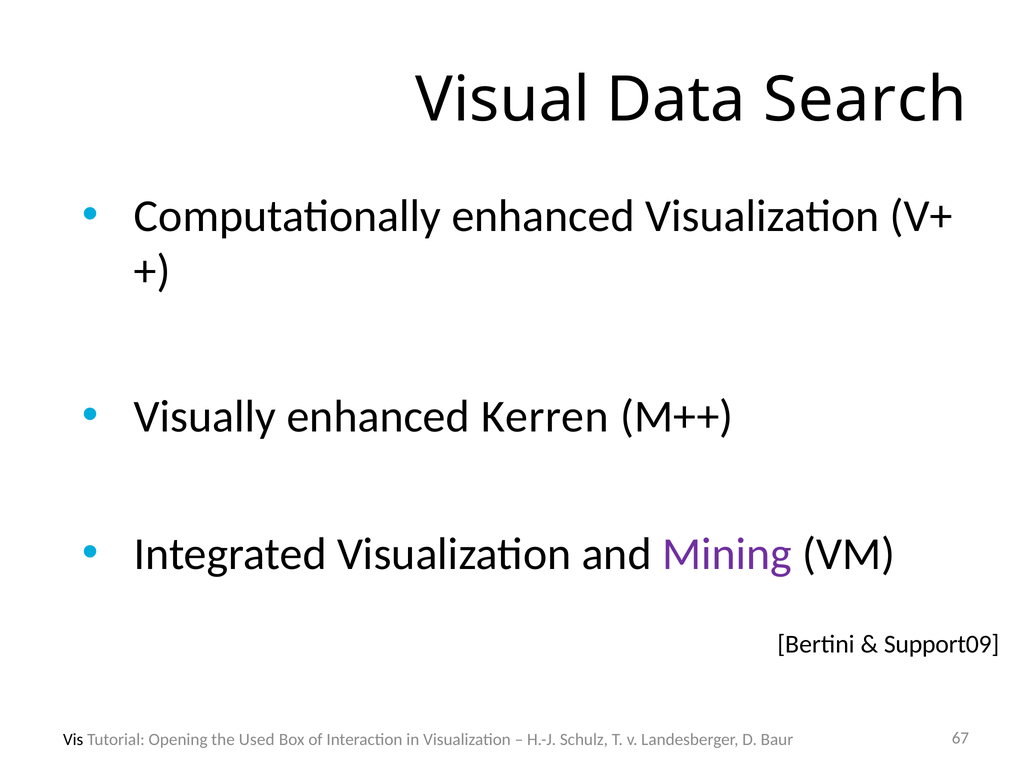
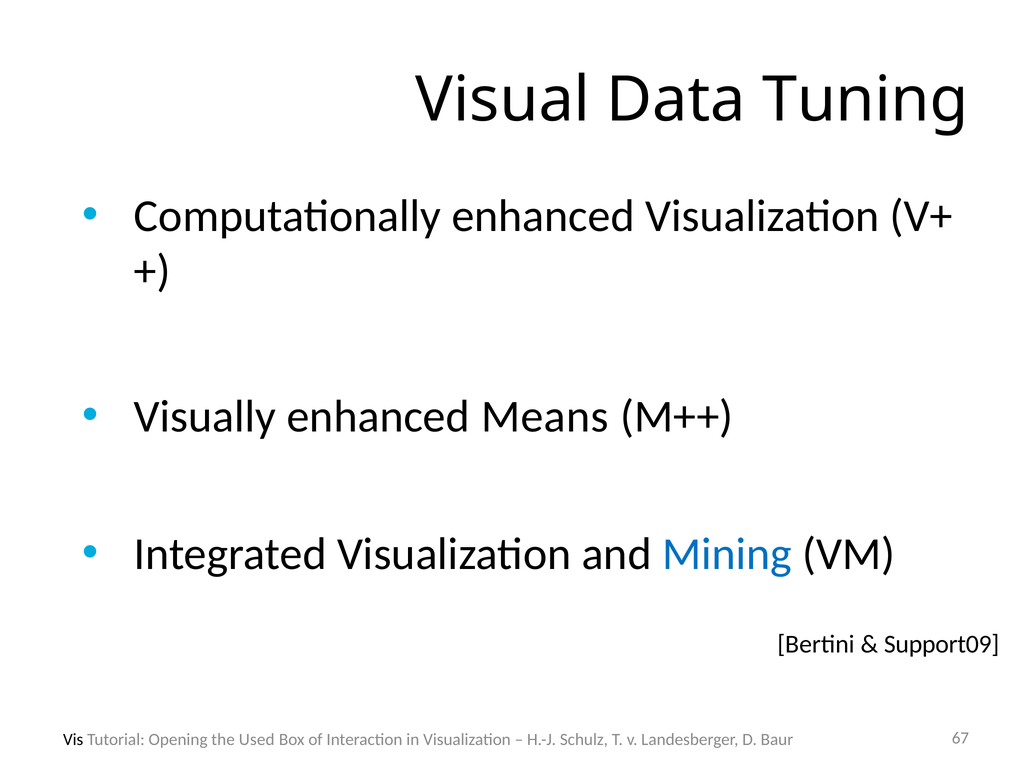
Search: Search -> Tuning (865, 100)
Kerren: Kerren -> Means (545, 417)
Mining colour: purple -> blue (727, 554)
